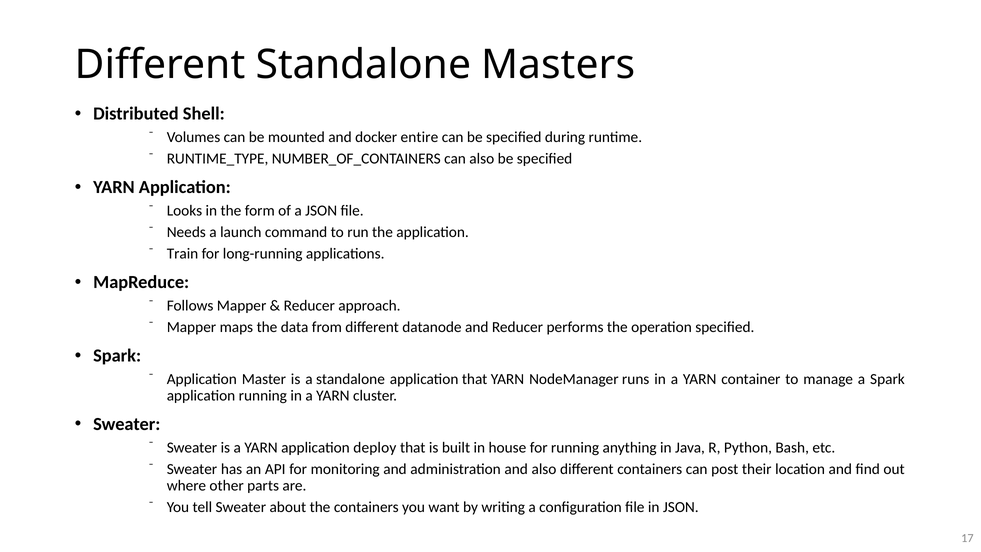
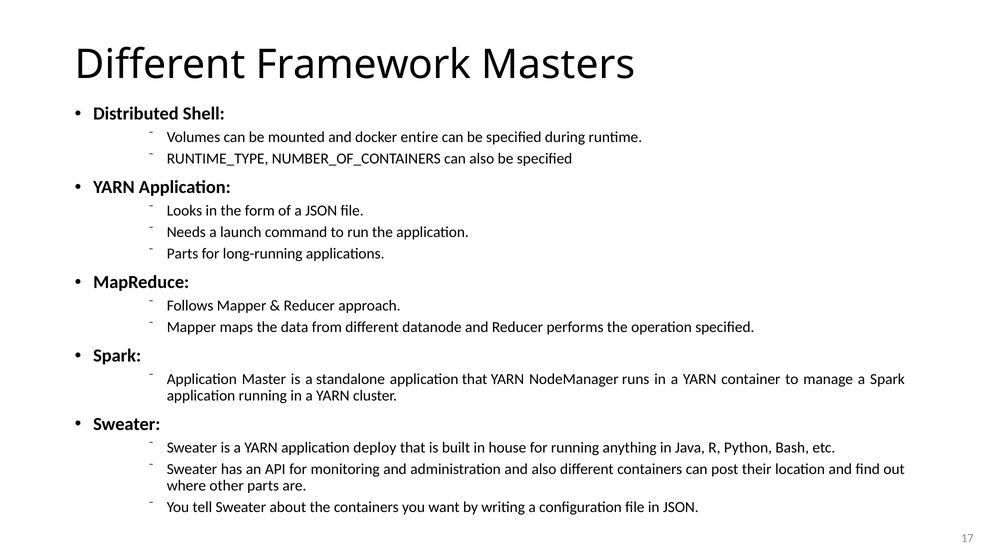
Different Standalone: Standalone -> Framework (364, 64)
Train: Train -> Parts (183, 254)
